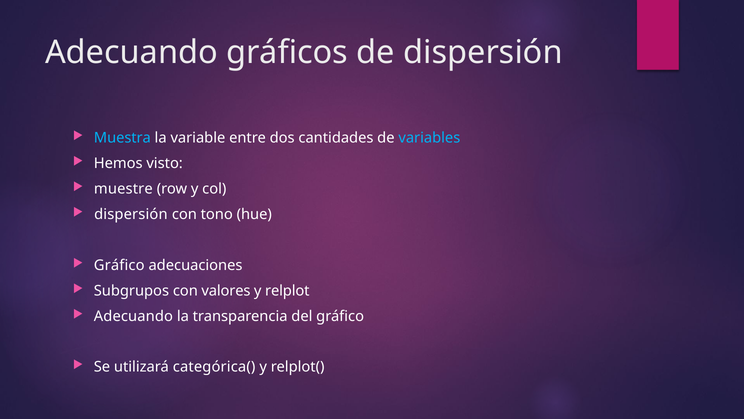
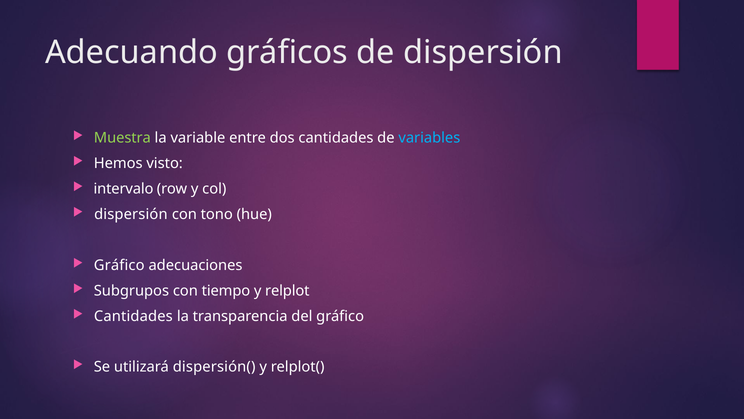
Muestra colour: light blue -> light green (122, 138)
muestre: muestre -> intervalo (124, 189)
valores: valores -> tiempo (226, 290)
Adecuando: Adecuando -> Cantidades (133, 316)
categórica(: categórica( -> dispersión( (214, 367)
